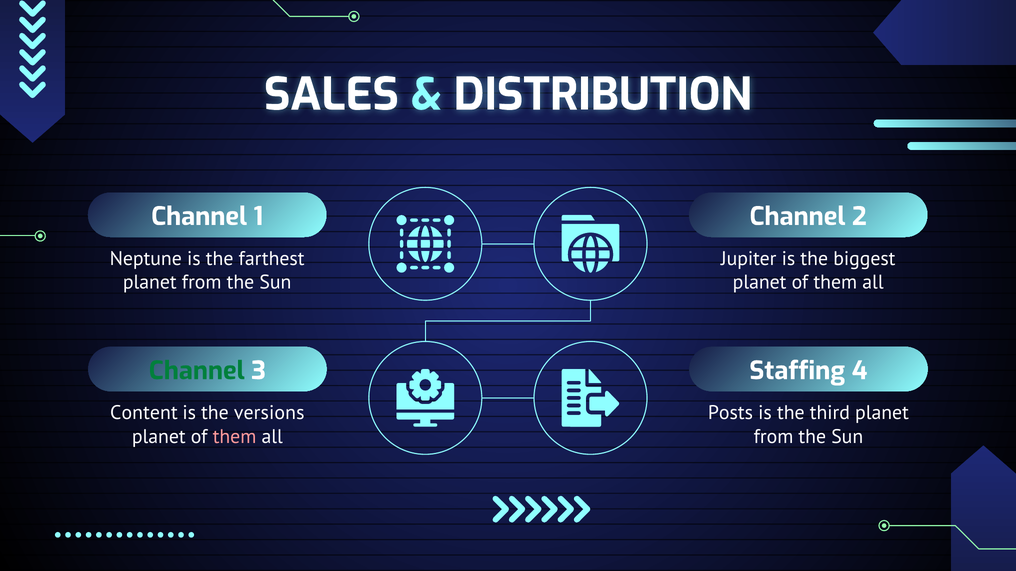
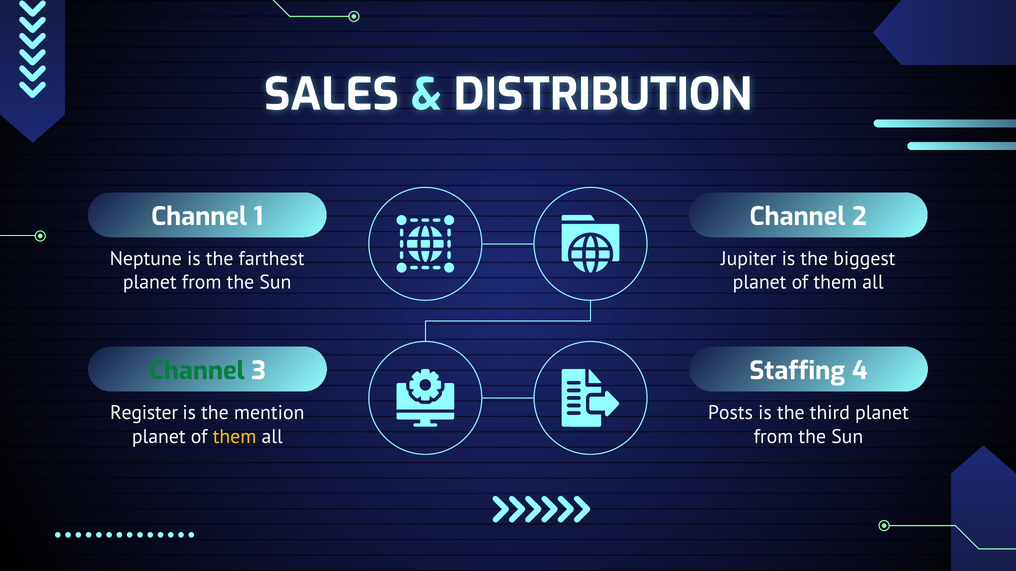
Content: Content -> Register (144, 413)
versions: versions -> mention (269, 413)
them colour: pink -> yellow (235, 437)
